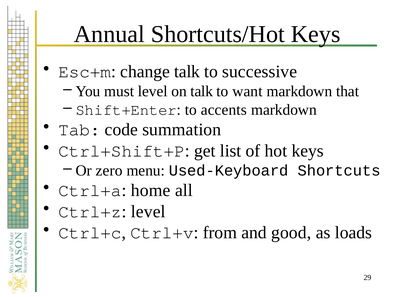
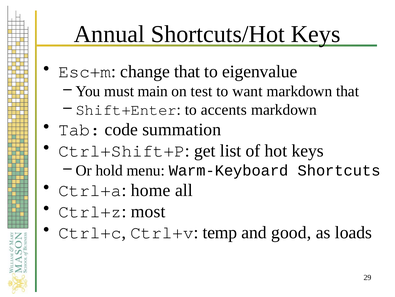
change talk: talk -> that (187, 71)
successive: successive -> eigenvalue (260, 71)
must level: level -> main (153, 91)
on talk: talk -> test (202, 91)
zero: zero -> hold (109, 170)
Used-Keyboard: Used-Keyboard -> Warm-Keyboard (229, 170)
Ctrl+z level: level -> most (148, 211)
from: from -> temp (220, 232)
